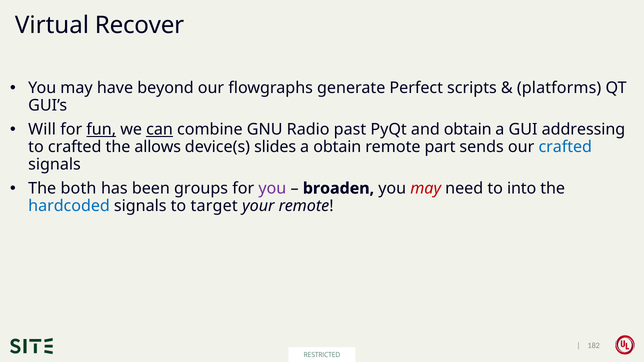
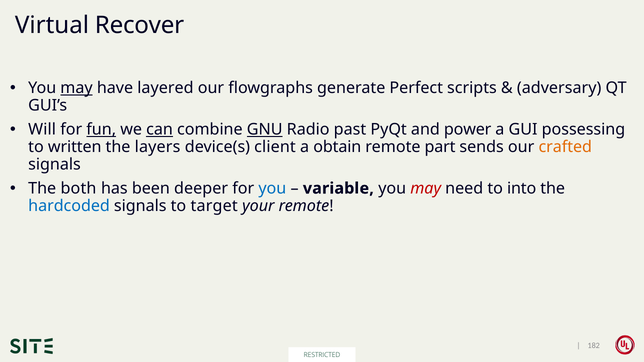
may underline: none -> present (77, 88)
beyond: beyond -> layered (165, 88)
platforms: platforms -> adversary (559, 88)
GNU underline: none -> present (265, 130)
and obtain: obtain -> power (468, 130)
addressing: addressing -> possessing (583, 130)
to crafted: crafted -> written (75, 147)
allows: allows -> layers (158, 147)
slides: slides -> client (275, 147)
crafted colour: blue -> orange (565, 147)
groups: groups -> deeper (201, 188)
you colour: purple -> blue (272, 188)
broaden: broaden -> variable (338, 188)
